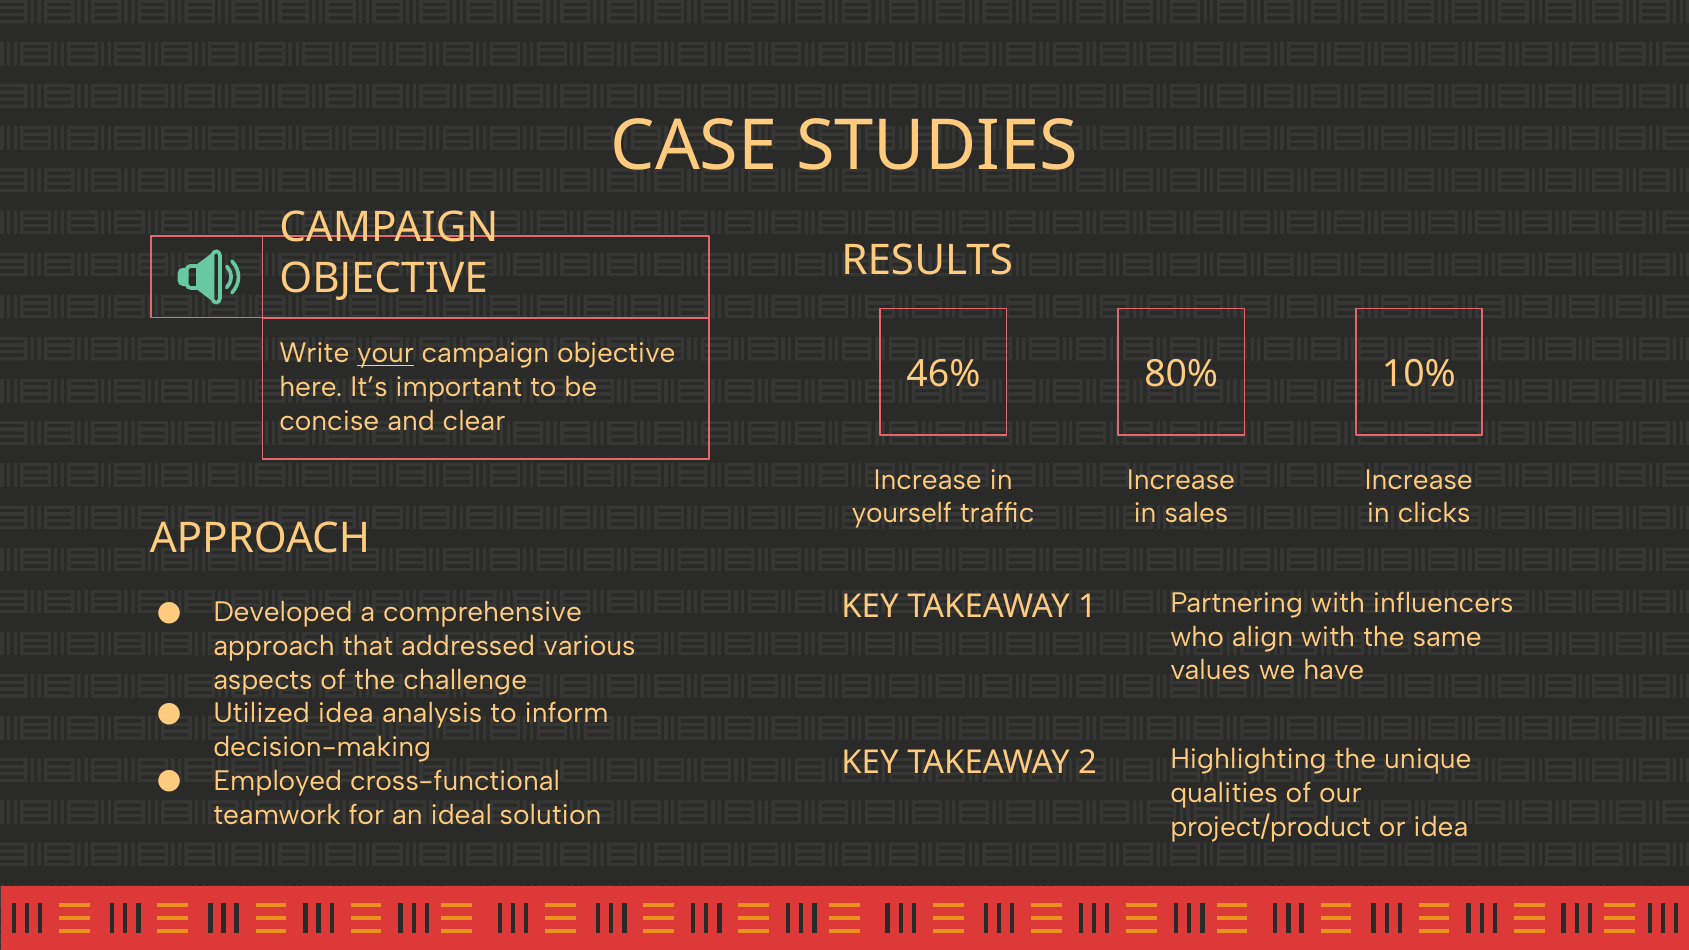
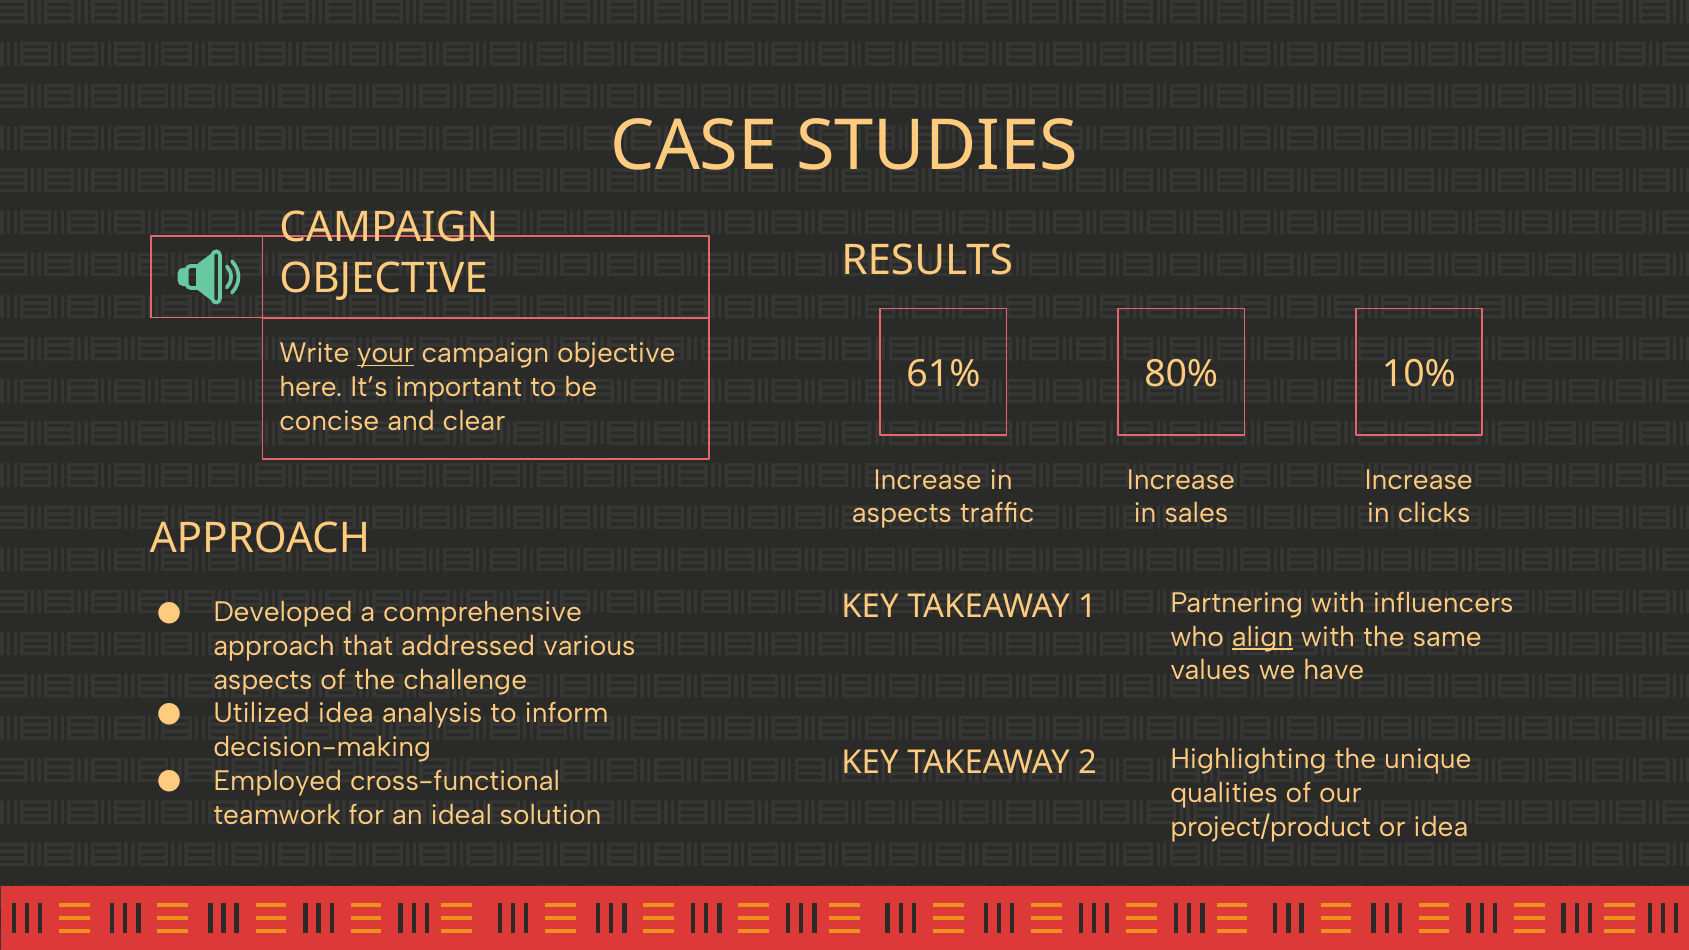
46%: 46% -> 61% (943, 374)
yourself: yourself -> aspects (902, 514)
align underline: none -> present (1262, 637)
